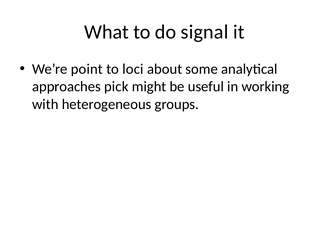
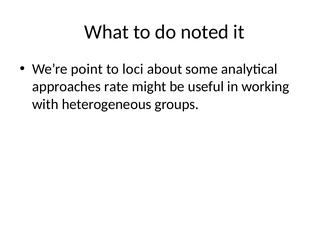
signal: signal -> noted (205, 32)
pick: pick -> rate (116, 87)
